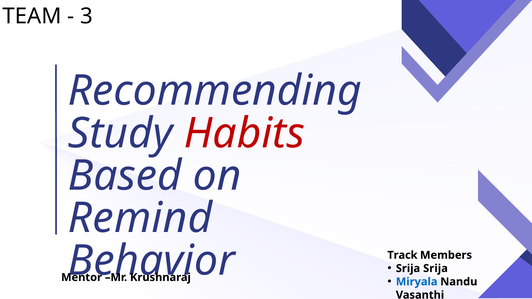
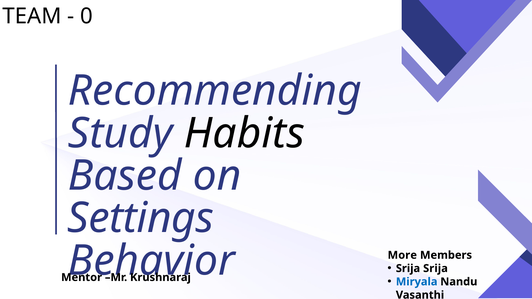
3: 3 -> 0 (87, 16)
Habits colour: red -> black (244, 133)
Remind: Remind -> Settings (141, 218)
Track: Track -> More (402, 255)
